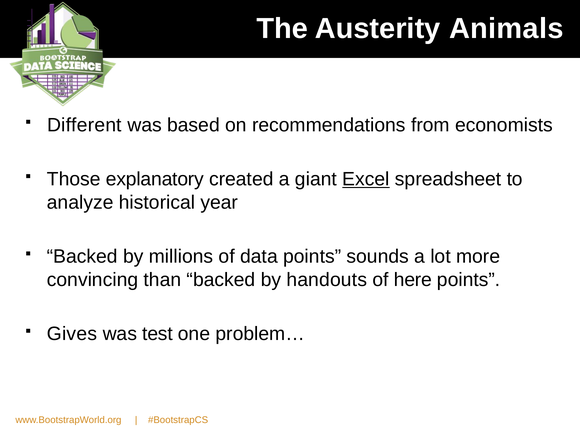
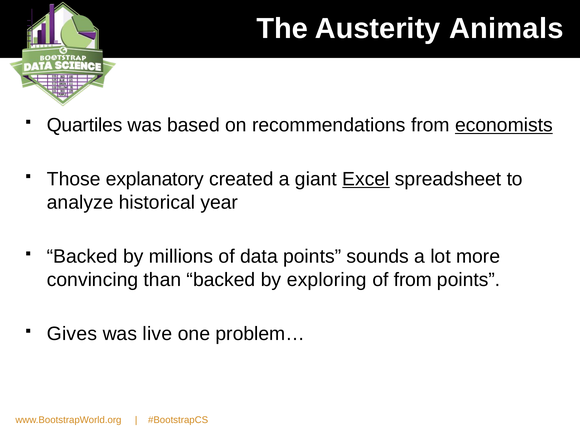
Different: Different -> Quartiles (85, 125)
economists underline: none -> present (504, 125)
handouts: handouts -> exploring (327, 280)
of here: here -> from (413, 280)
test: test -> live (157, 334)
